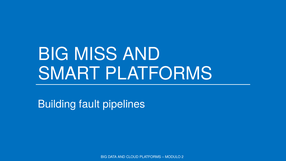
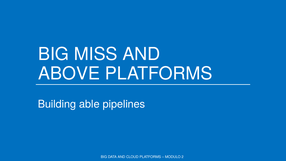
SMART: SMART -> ABOVE (69, 74)
fault: fault -> able (89, 104)
